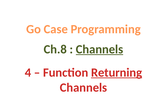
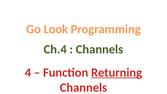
Case: Case -> Look (56, 29)
Ch.8: Ch.8 -> Ch.4 (55, 49)
Channels underline: present -> none (100, 49)
